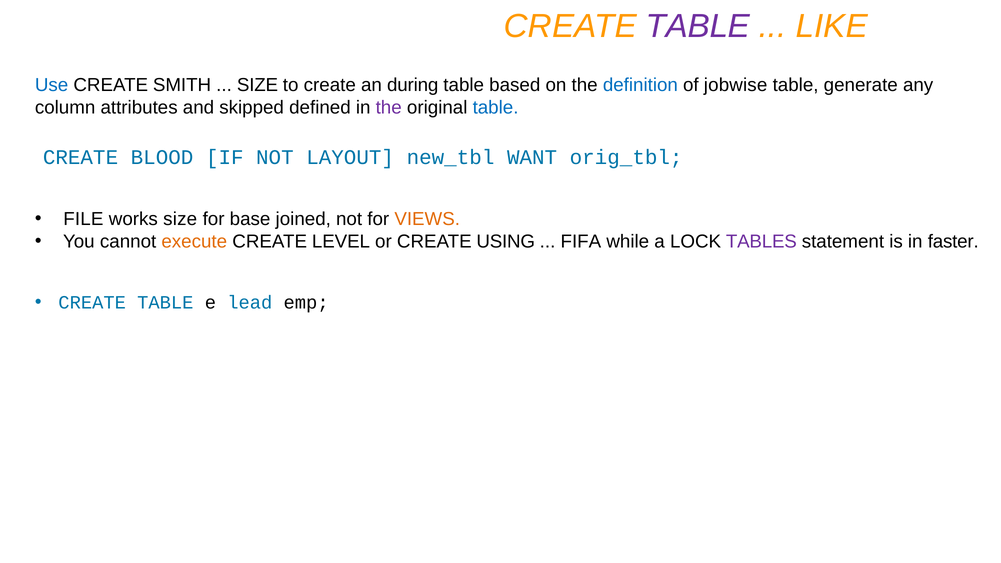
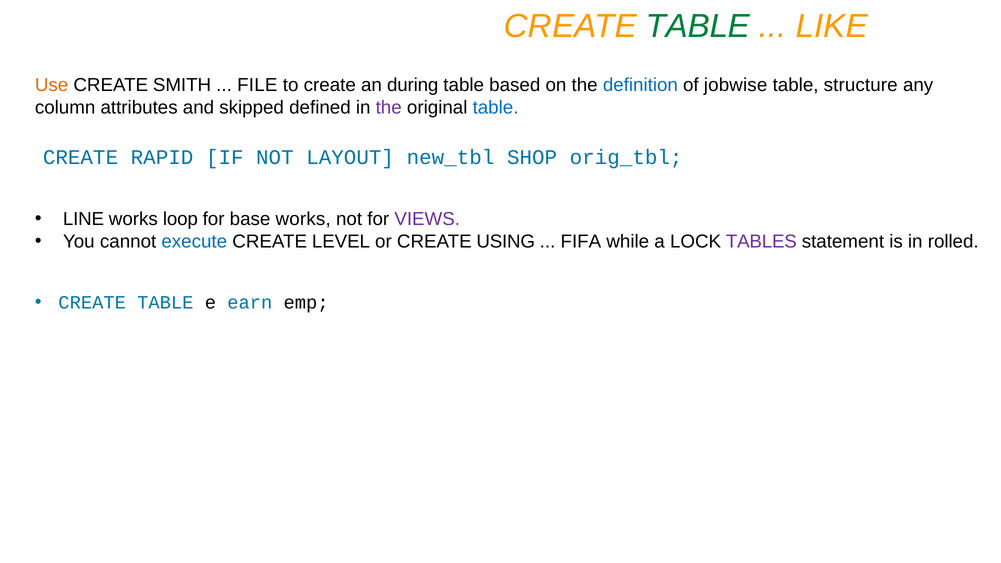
TABLE colour: purple -> green (698, 26)
Use colour: blue -> orange (52, 85)
SIZE: SIZE -> FILE (257, 85)
generate: generate -> structure (861, 85)
BLOOD: BLOOD -> RAPID (162, 157)
WANT: WANT -> SHOP (532, 157)
FILE: FILE -> LINE (84, 219)
works size: size -> loop (180, 219)
base joined: joined -> works (303, 219)
VIEWS colour: orange -> purple (427, 219)
execute colour: orange -> blue (194, 242)
faster: faster -> rolled (953, 242)
lead: lead -> earn (250, 303)
